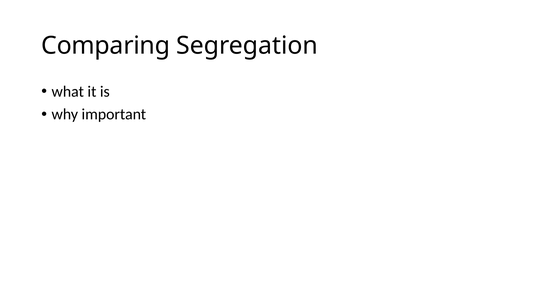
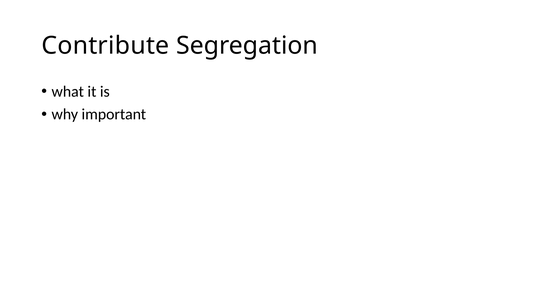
Comparing: Comparing -> Contribute (105, 46)
